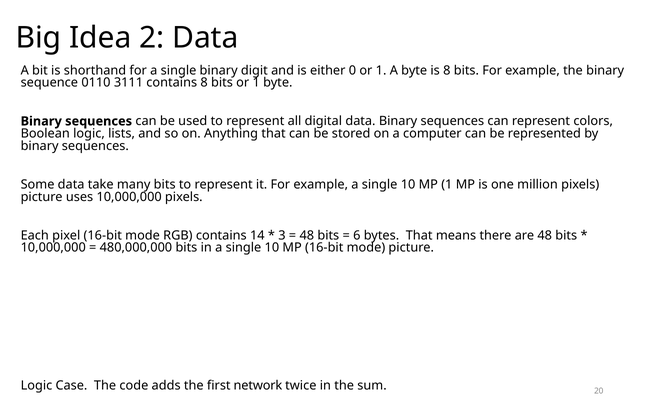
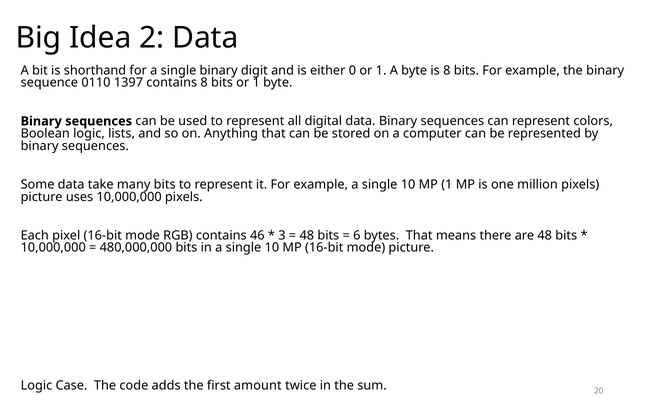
3111: 3111 -> 1397 (128, 83)
14: 14 -> 46 (257, 235)
network: network -> amount (258, 385)
